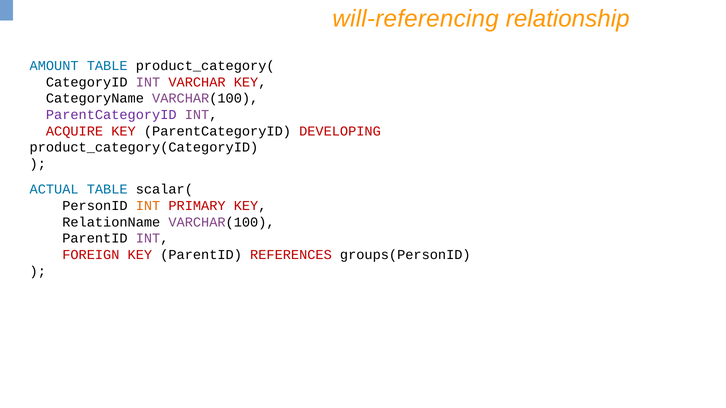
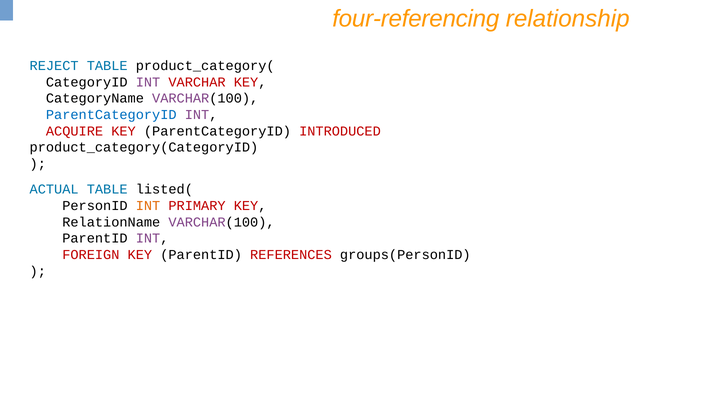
will-referencing: will-referencing -> four-referencing (416, 19)
AMOUNT: AMOUNT -> REJECT (54, 66)
ParentCategoryID colour: purple -> blue (111, 115)
DEVELOPING: DEVELOPING -> INTRODUCED (340, 131)
scalar(: scalar( -> listed( (164, 190)
